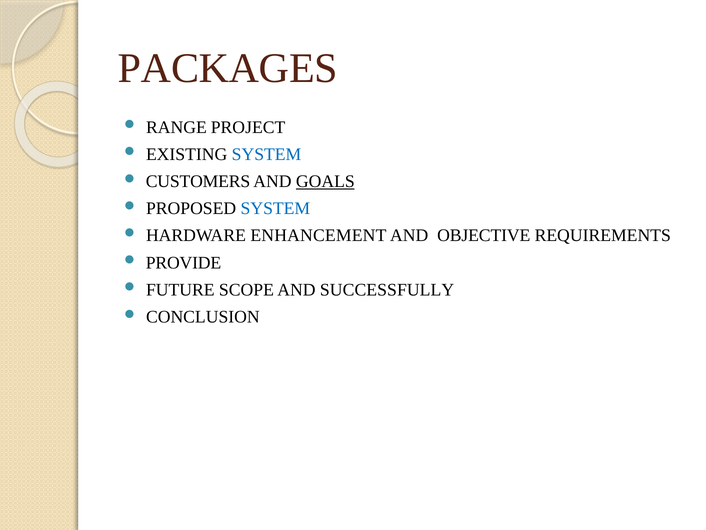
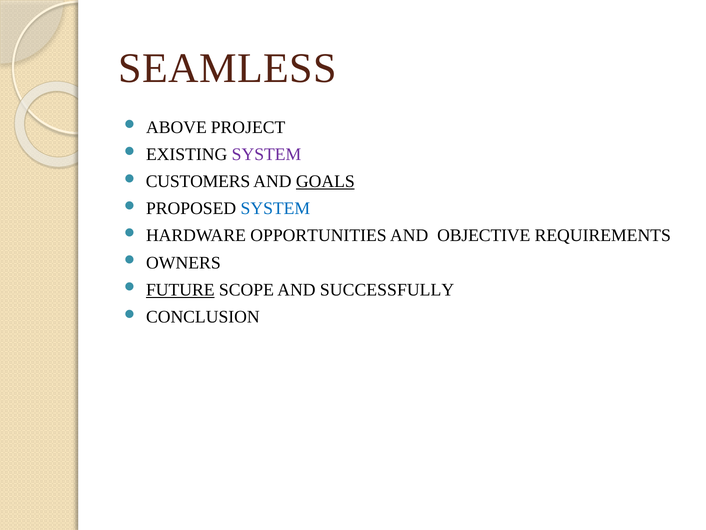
PACKAGES: PACKAGES -> SEAMLESS (227, 68)
RANGE: RANGE -> ABOVE (176, 127)
SYSTEM colour: blue -> purple (267, 154)
ENHANCEMENT: ENHANCEMENT -> OPPORTUNITIES (318, 235)
PROVIDE: PROVIDE -> OWNERS (183, 262)
FUTURE underline: none -> present (180, 290)
